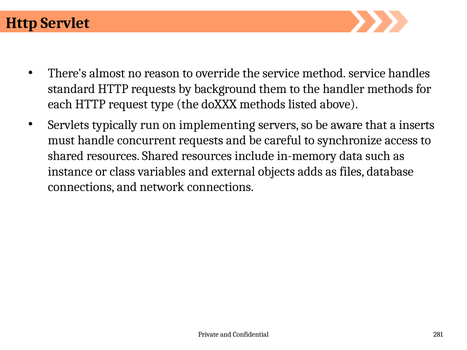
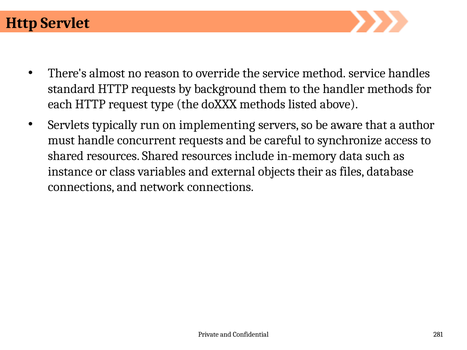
inserts: inserts -> author (417, 125)
adds: adds -> their (310, 172)
